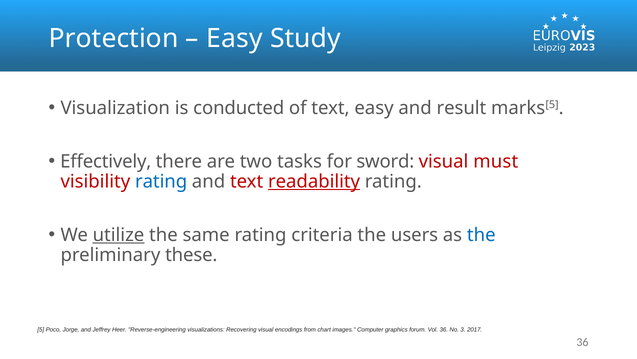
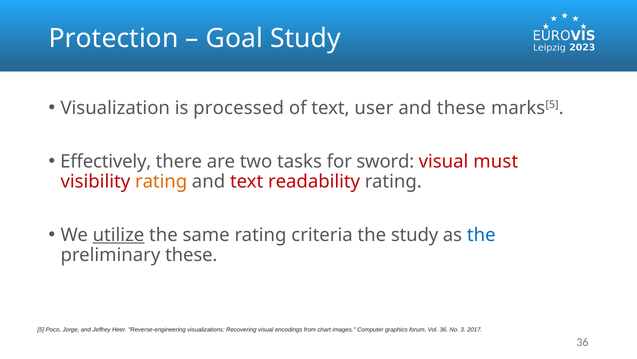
Easy: Easy -> Goal (234, 38)
conducted: conducted -> processed (239, 108)
text easy: easy -> user (374, 108)
and result: result -> these (461, 108)
rating colour: blue -> orange (161, 181)
readability underline: present -> none (314, 181)
the users: users -> study (415, 235)
